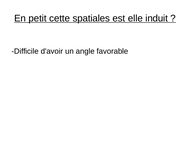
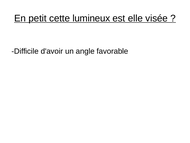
spatiales: spatiales -> lumineux (91, 18)
induit: induit -> visée (157, 18)
